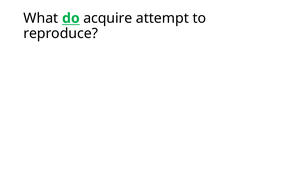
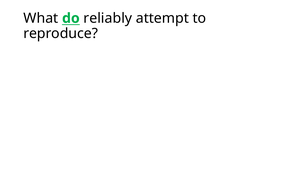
acquire: acquire -> reliably (108, 18)
